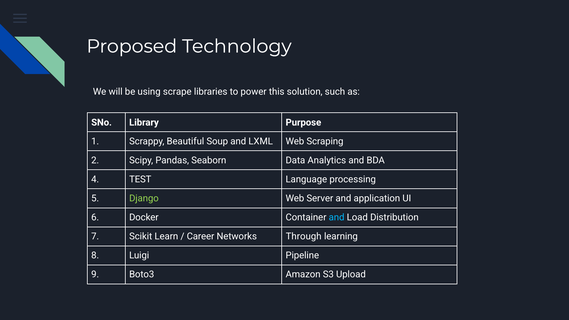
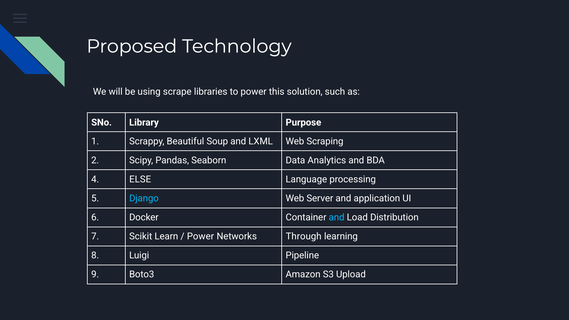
TEST: TEST -> ELSE (140, 179)
Django colour: light green -> light blue (144, 199)
Career: Career -> Power (200, 237)
